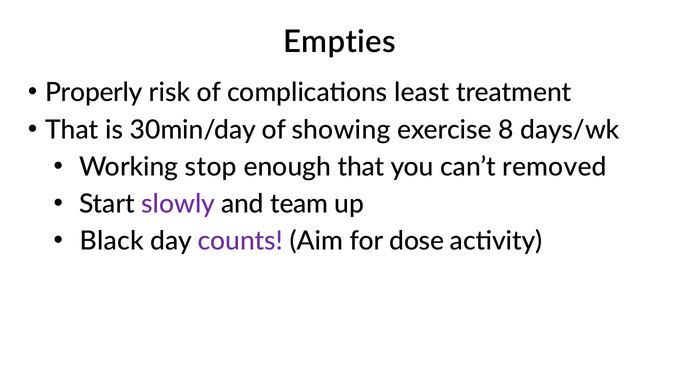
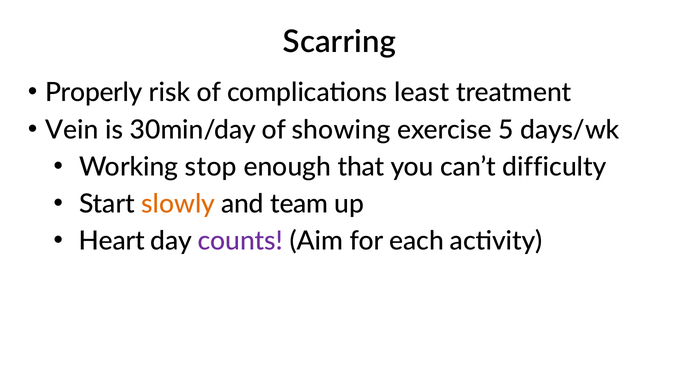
Empties: Empties -> Scarring (340, 42)
That: That -> Vein (72, 130)
8: 8 -> 5 (506, 130)
removed: removed -> difficulty (555, 167)
slowly colour: purple -> orange (178, 204)
Black: Black -> Heart (112, 241)
dose: dose -> each (417, 241)
